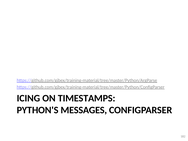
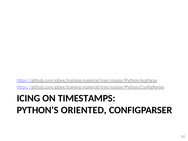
MESSAGES: MESSAGES -> ORIENTED (84, 110)
